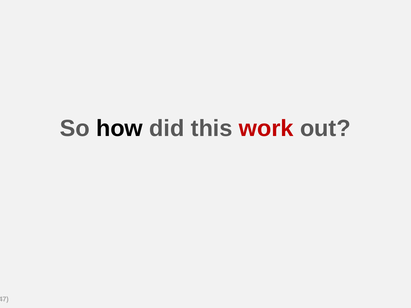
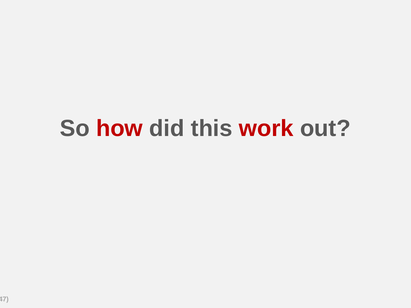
how colour: black -> red (119, 129)
